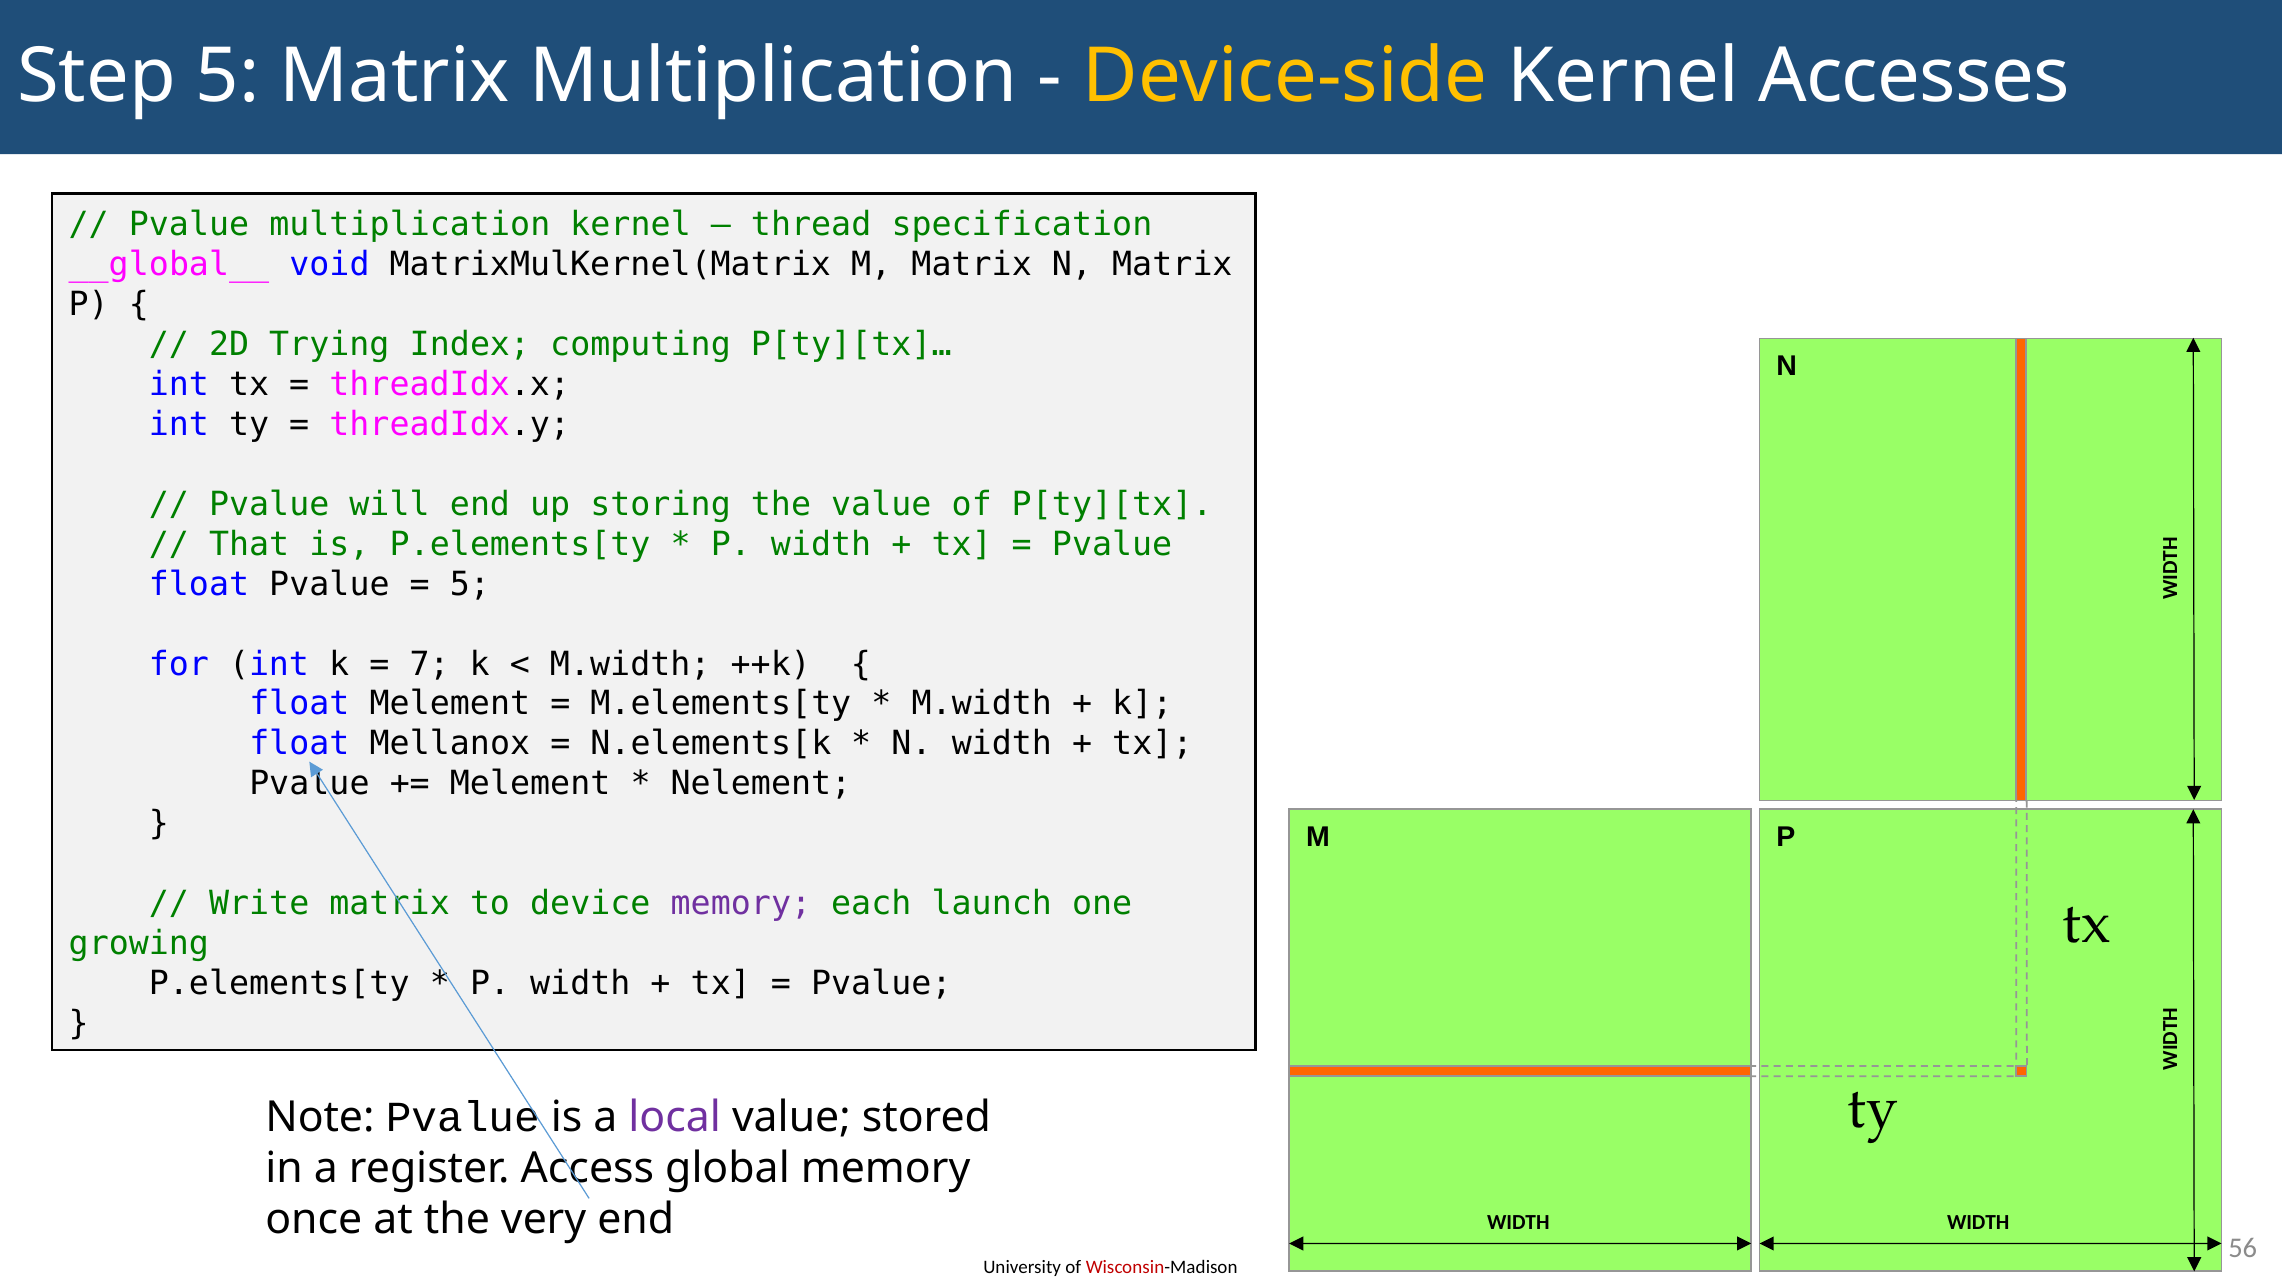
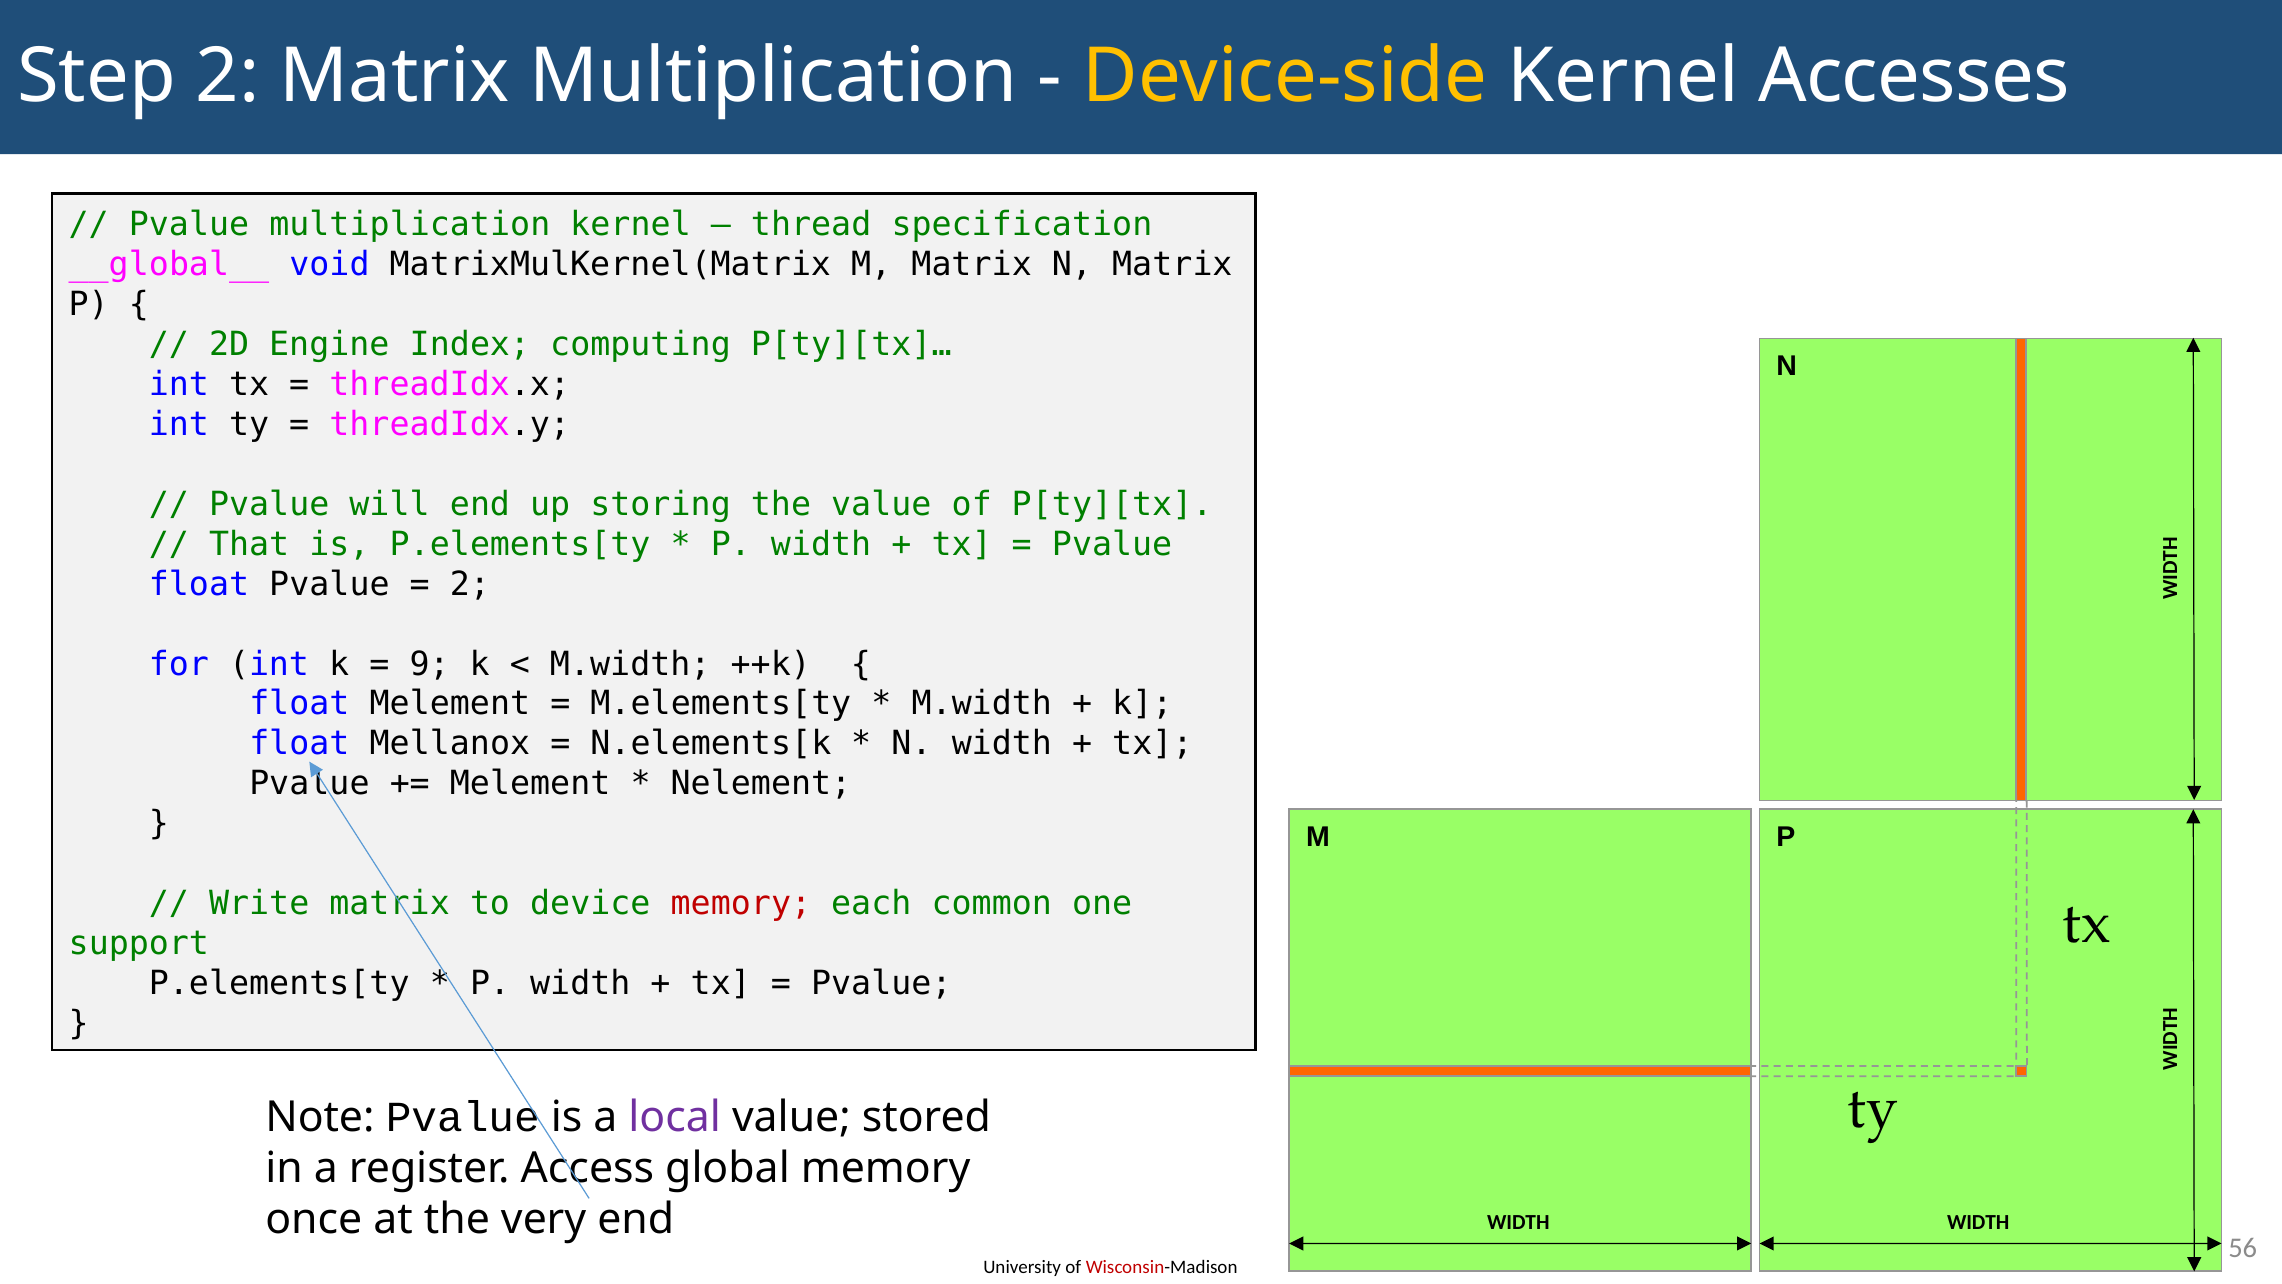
Step 5: 5 -> 2 (228, 77)
Trying: Trying -> Engine (329, 344)
5: 5 -> 2 (470, 584)
7: 7 -> 9 (430, 664)
memory colour: purple -> red (741, 904)
launch: launch -> common (992, 904)
growing: growing -> support (139, 944)
